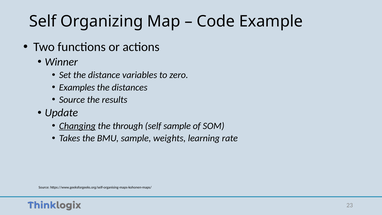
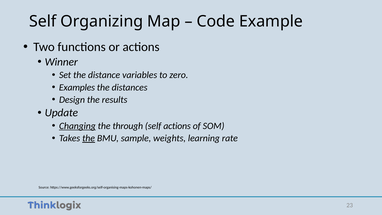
Source: Source -> Design (72, 100)
self sample: sample -> actions (177, 126)
the underline: none -> present (89, 138)
